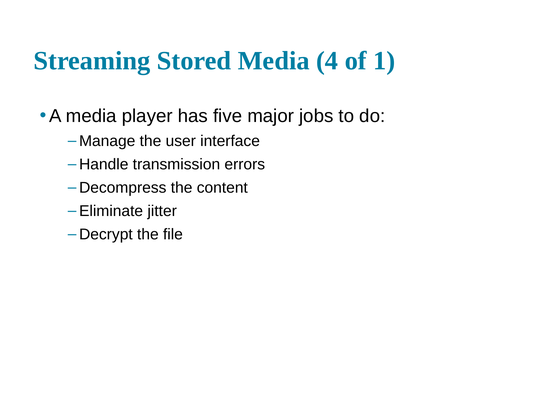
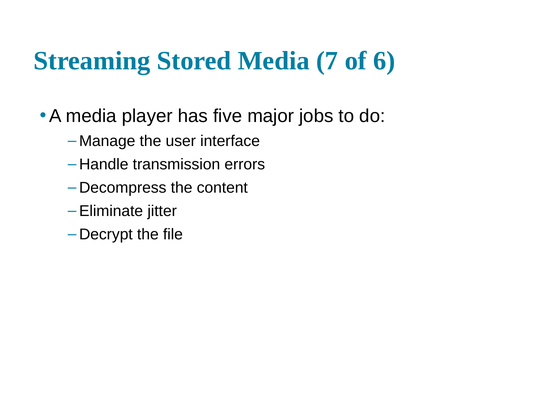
4: 4 -> 7 (327, 61)
1: 1 -> 6 (384, 61)
